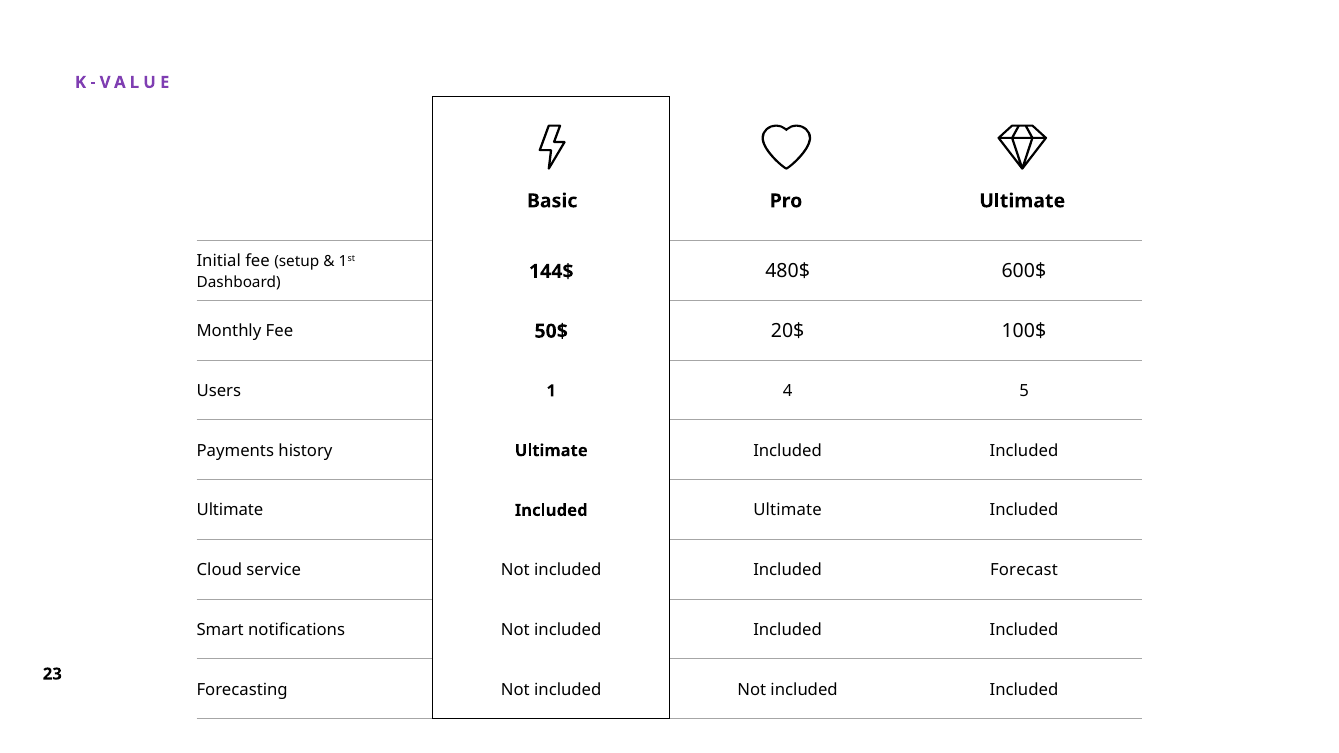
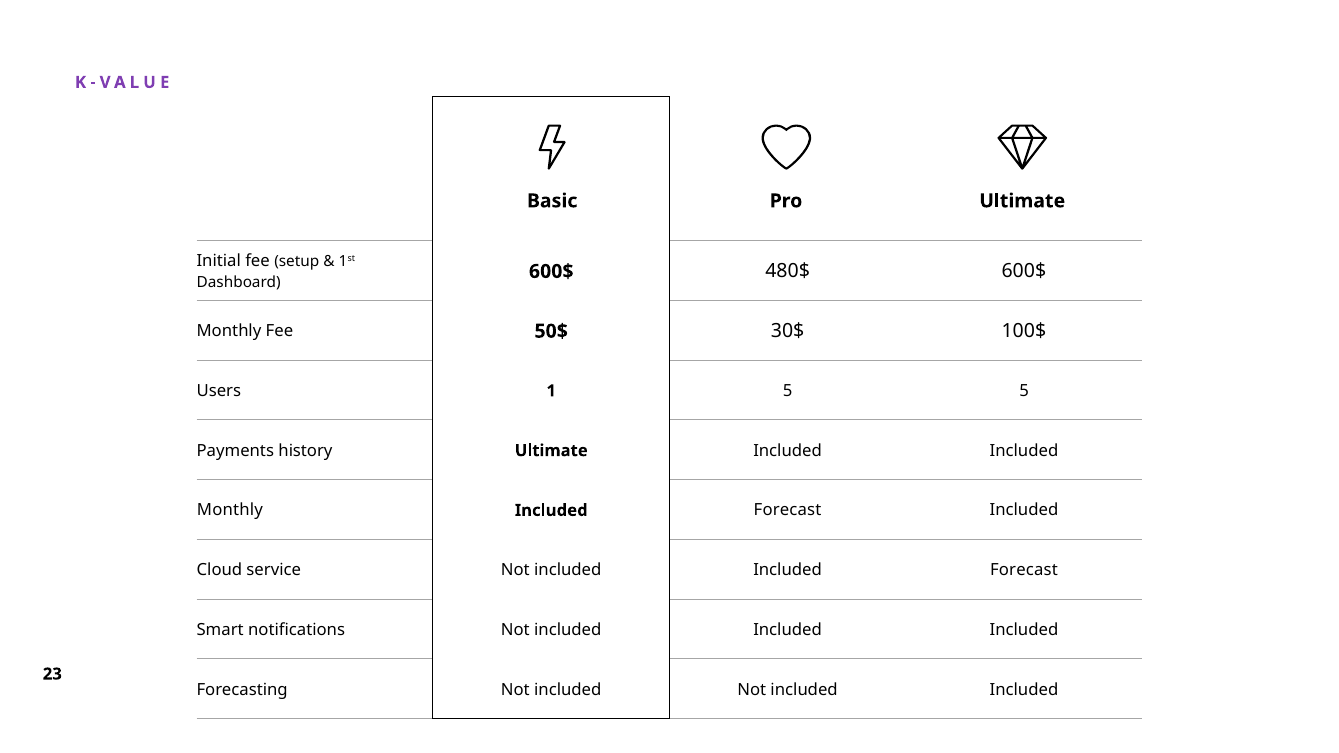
Dashboard 144$: 144$ -> 600$ (551, 272)
20$: 20$ -> 30$ (788, 331)
1 4: 4 -> 5 (788, 391)
Ultimate: Ultimate -> Monthly (230, 511)
Ultimate: Ultimate -> Forecast (788, 511)
